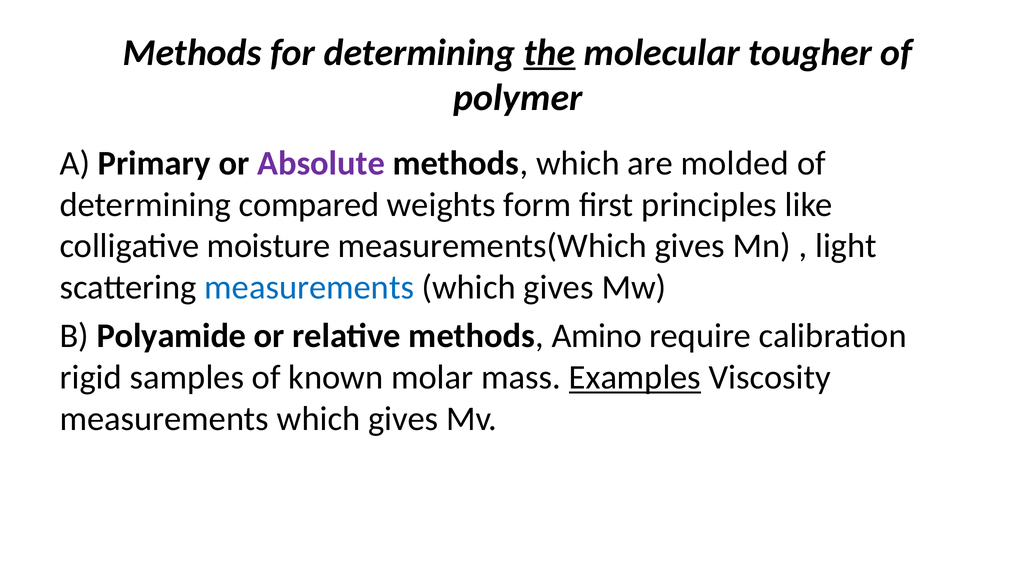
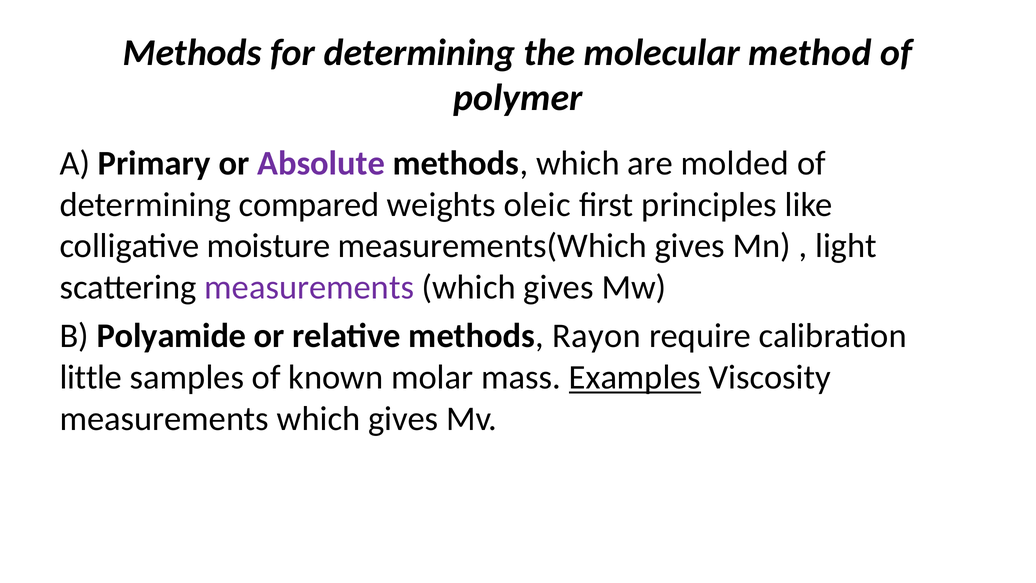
the underline: present -> none (549, 53)
tougher: tougher -> method (810, 53)
form: form -> oleic (537, 205)
measurements colour: blue -> purple (309, 287)
Amino: Amino -> Rayon (596, 336)
rigid: rigid -> little (91, 377)
